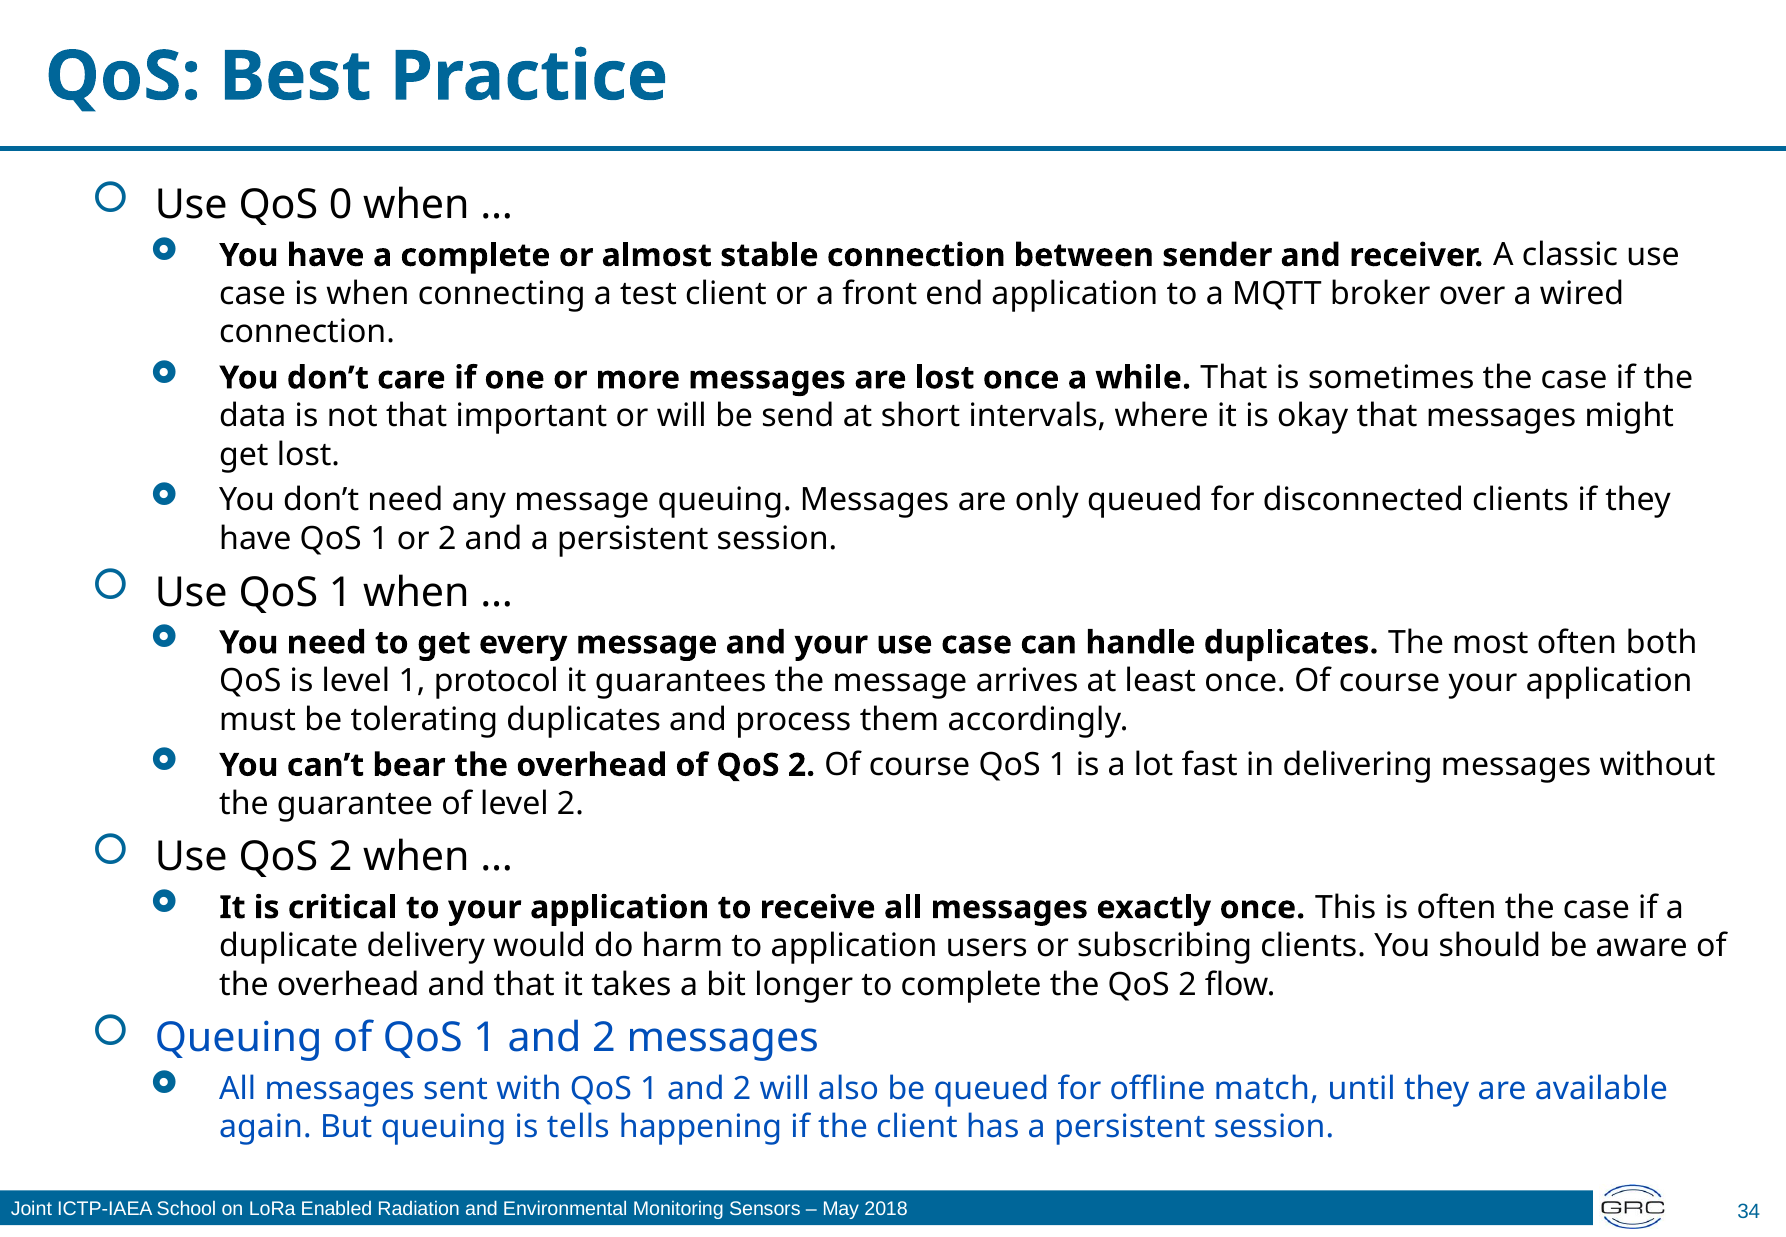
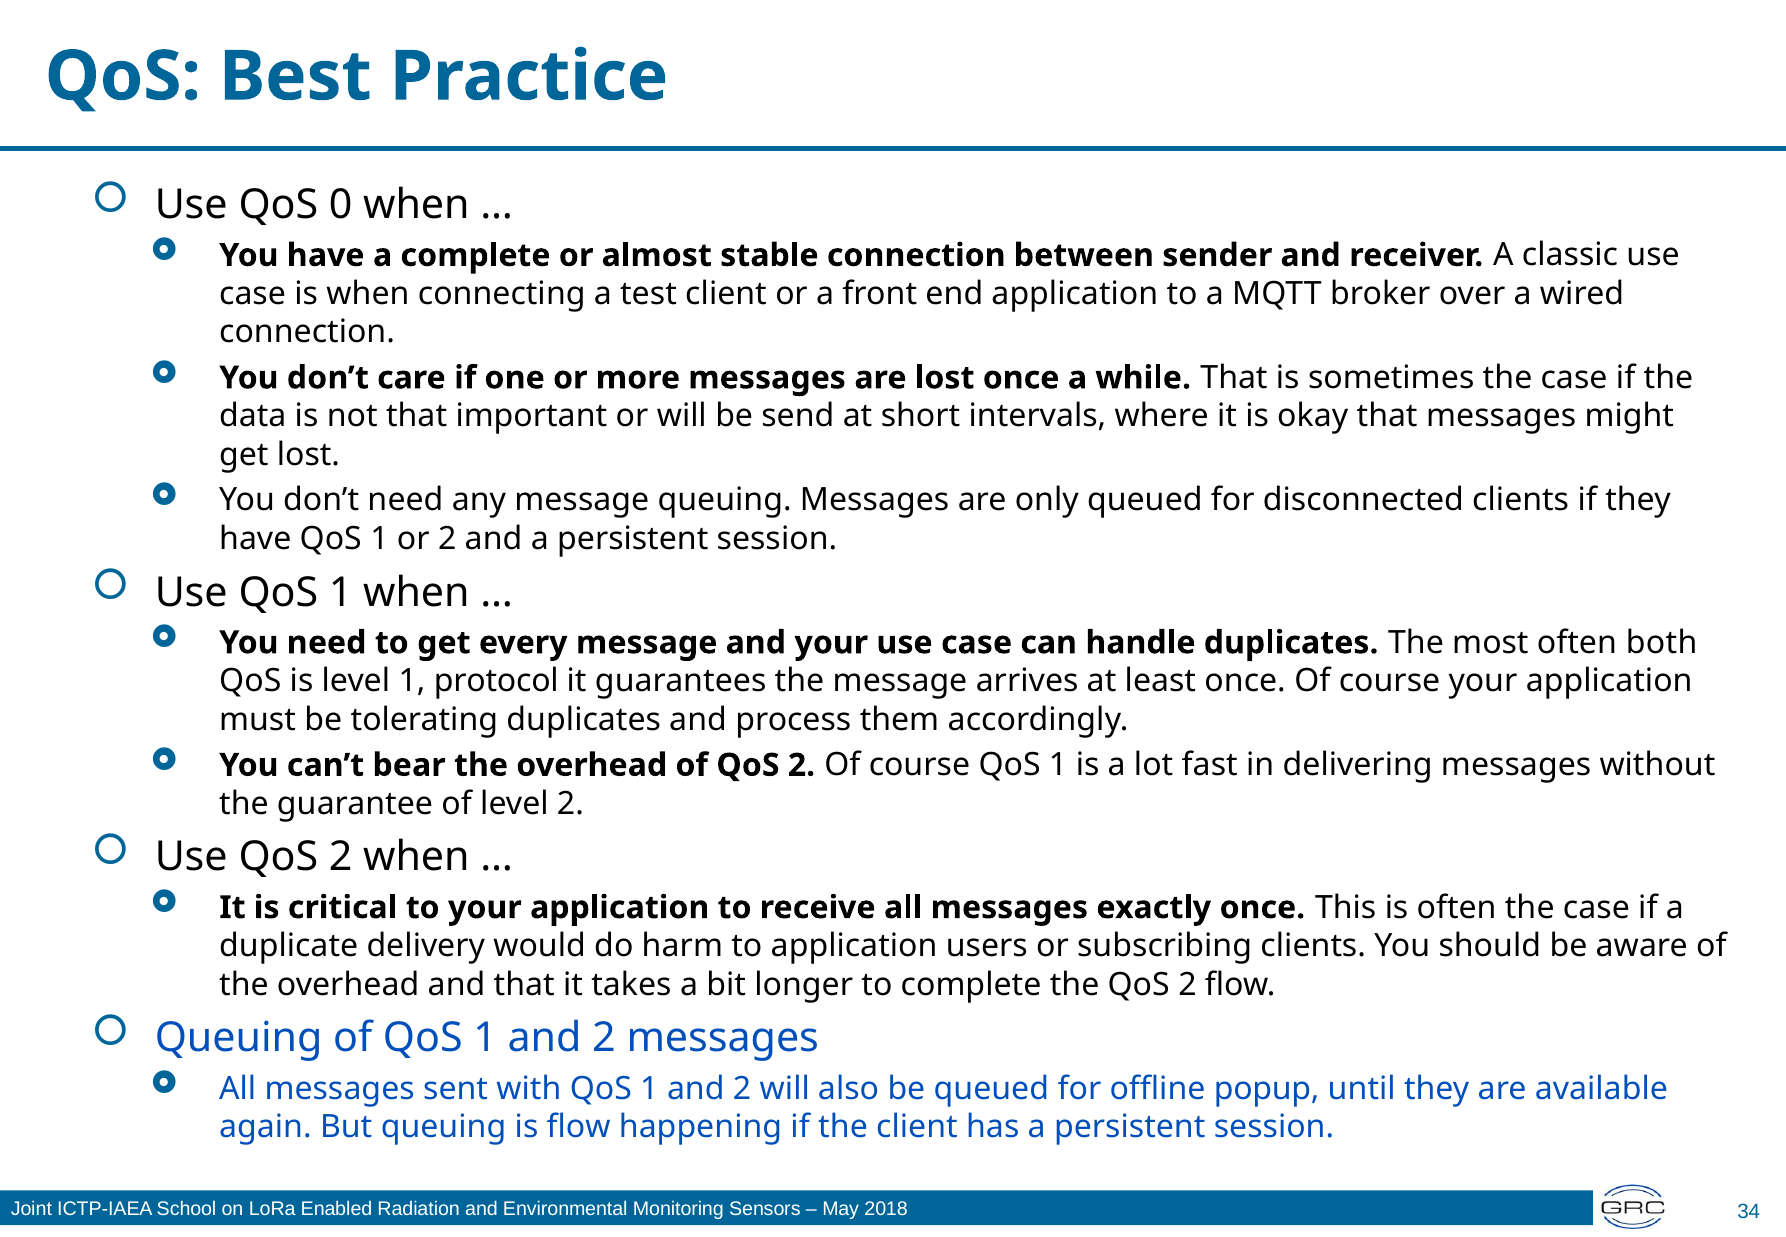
match: match -> popup (1267, 1088)
is tells: tells -> flow (579, 1126)
